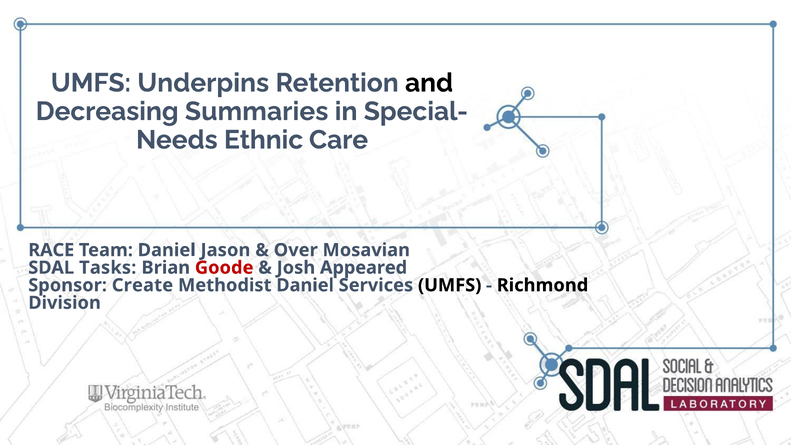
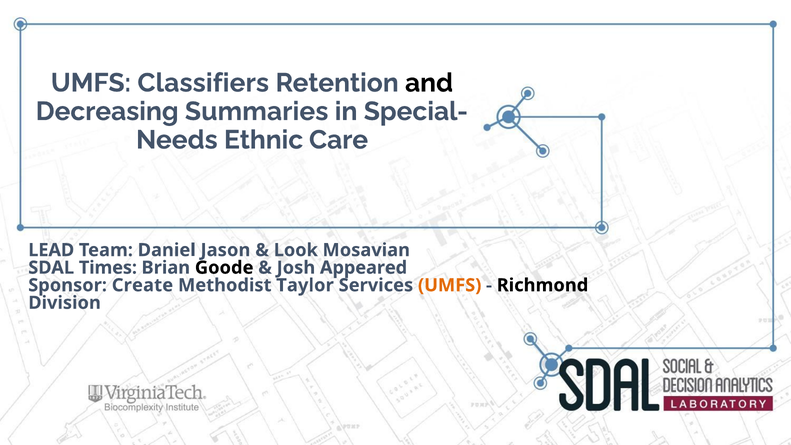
Underpins: Underpins -> Classifiers (203, 83)
RACE: RACE -> LEAD (51, 250)
Over: Over -> Look (296, 250)
Tasks: Tasks -> Times (108, 268)
Goode colour: red -> black (224, 268)
Methodist Daniel: Daniel -> Taylor (305, 285)
UMFS colour: black -> orange (450, 285)
